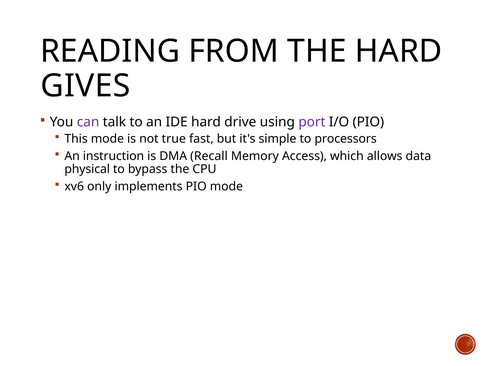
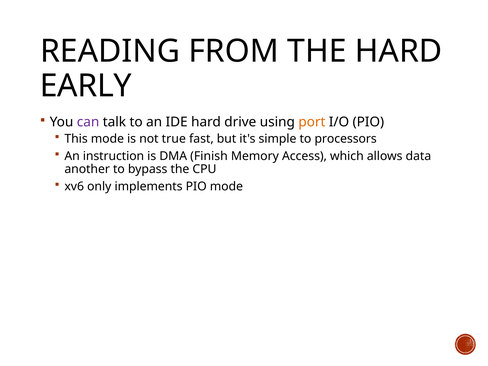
GIVES: GIVES -> EARLY (86, 86)
port colour: purple -> orange (312, 122)
Recall: Recall -> Finish (209, 156)
physical: physical -> another (87, 169)
